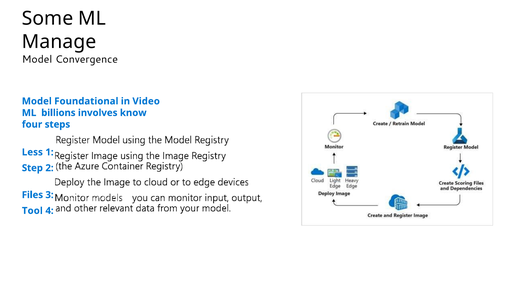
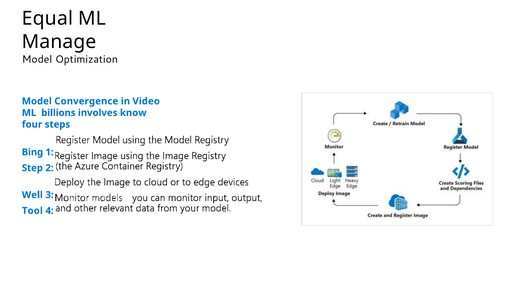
Some: Some -> Equal (48, 19)
Convergence: Convergence -> Optimization (87, 59)
Foundational: Foundational -> Convergence (86, 101)
Less: Less -> Bing (32, 152)
Files: Files -> Well (32, 195)
